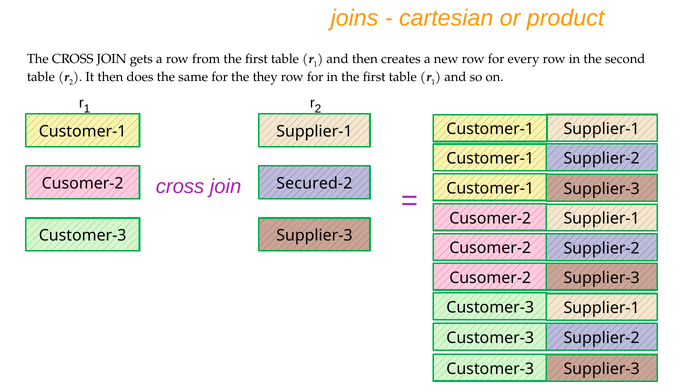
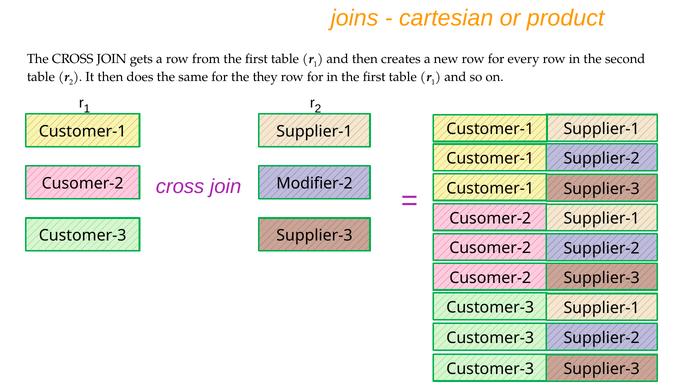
Secured-2: Secured-2 -> Modifier-2 (315, 183)
